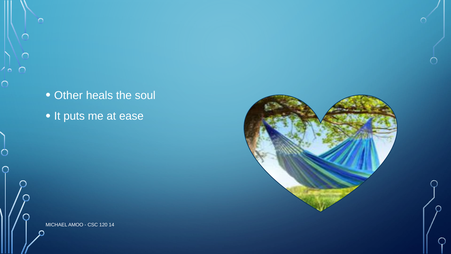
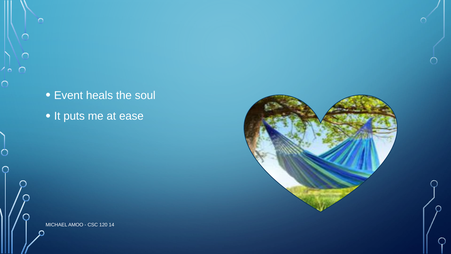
Other: Other -> Event (68, 95)
